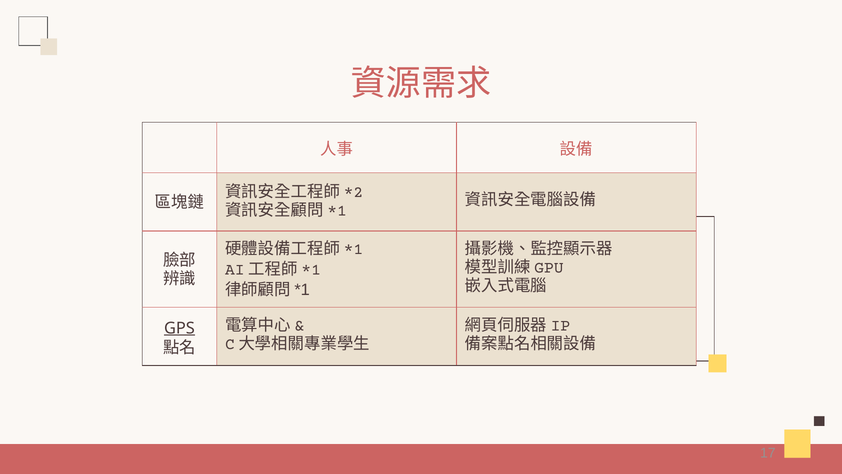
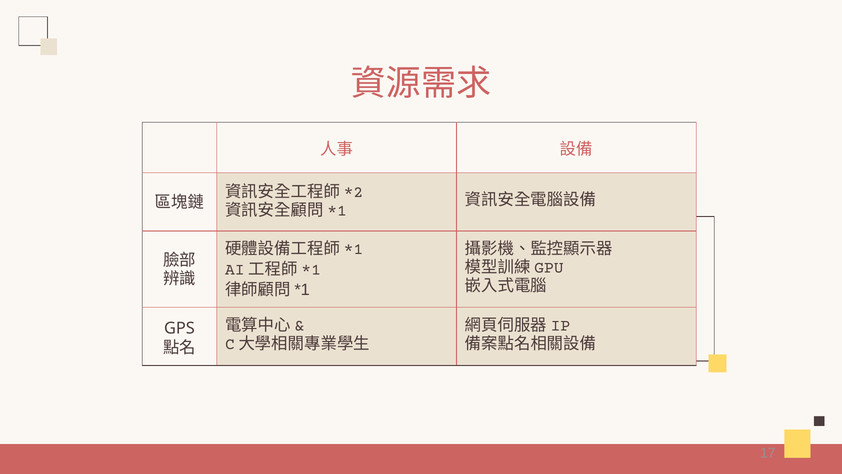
GPS underline: present -> none (179, 328)
